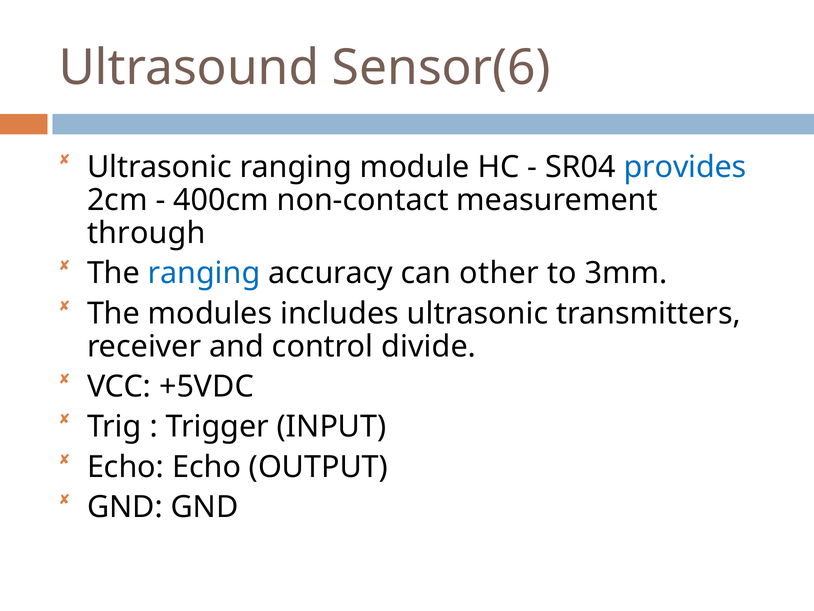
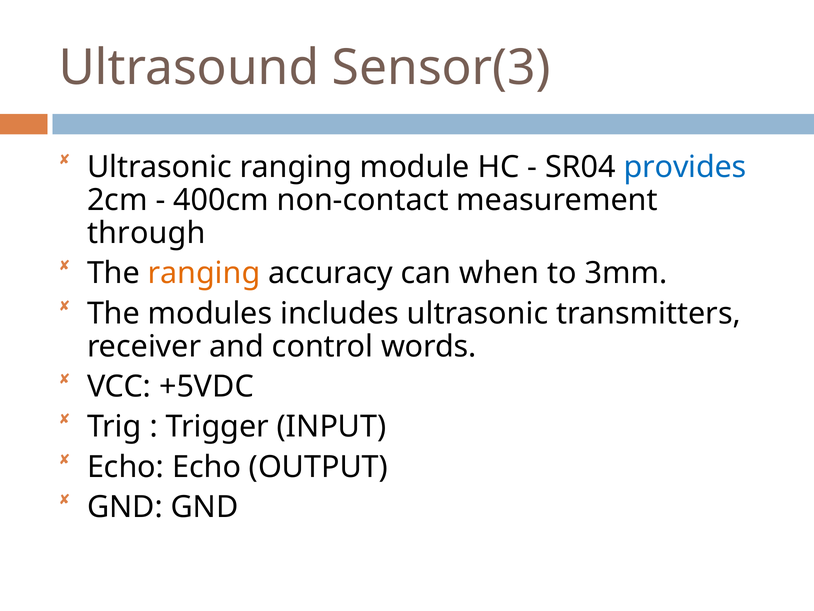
Sensor(6: Sensor(6 -> Sensor(3 (441, 68)
ranging colour: blue -> orange (204, 273)
other: other -> when (499, 273)
divide: divide -> words (429, 346)
